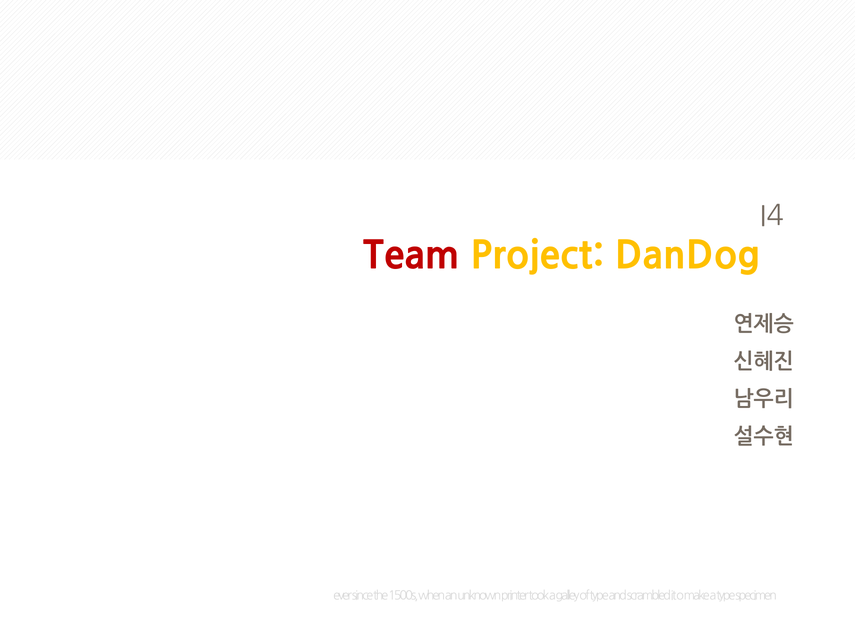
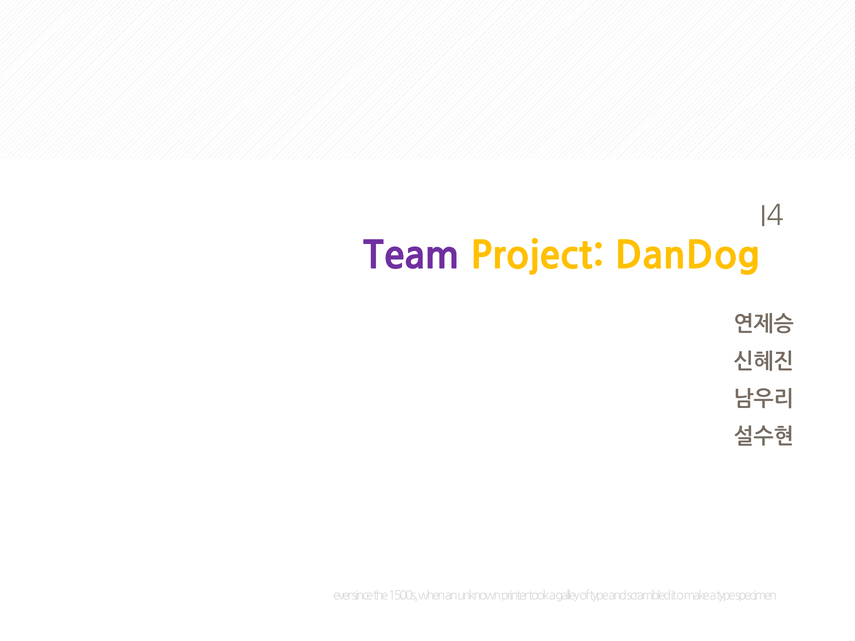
Team colour: red -> purple (412, 256)
